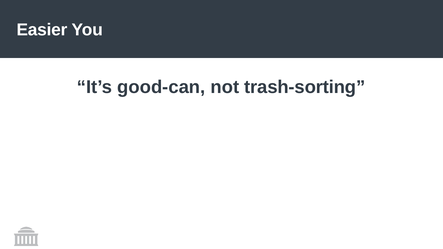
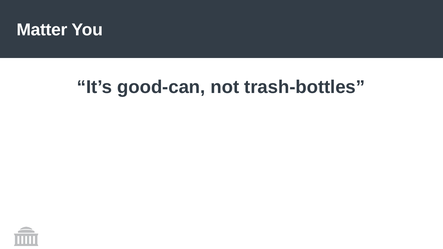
Easier: Easier -> Matter (42, 30)
trash-sorting: trash-sorting -> trash-bottles (305, 87)
